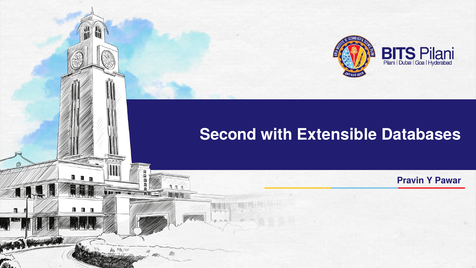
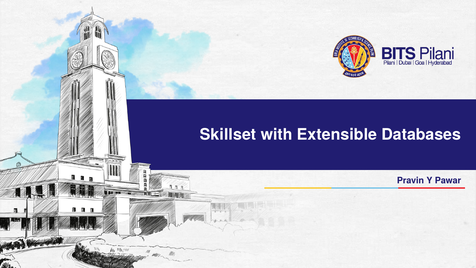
Second: Second -> Skillset (228, 134)
